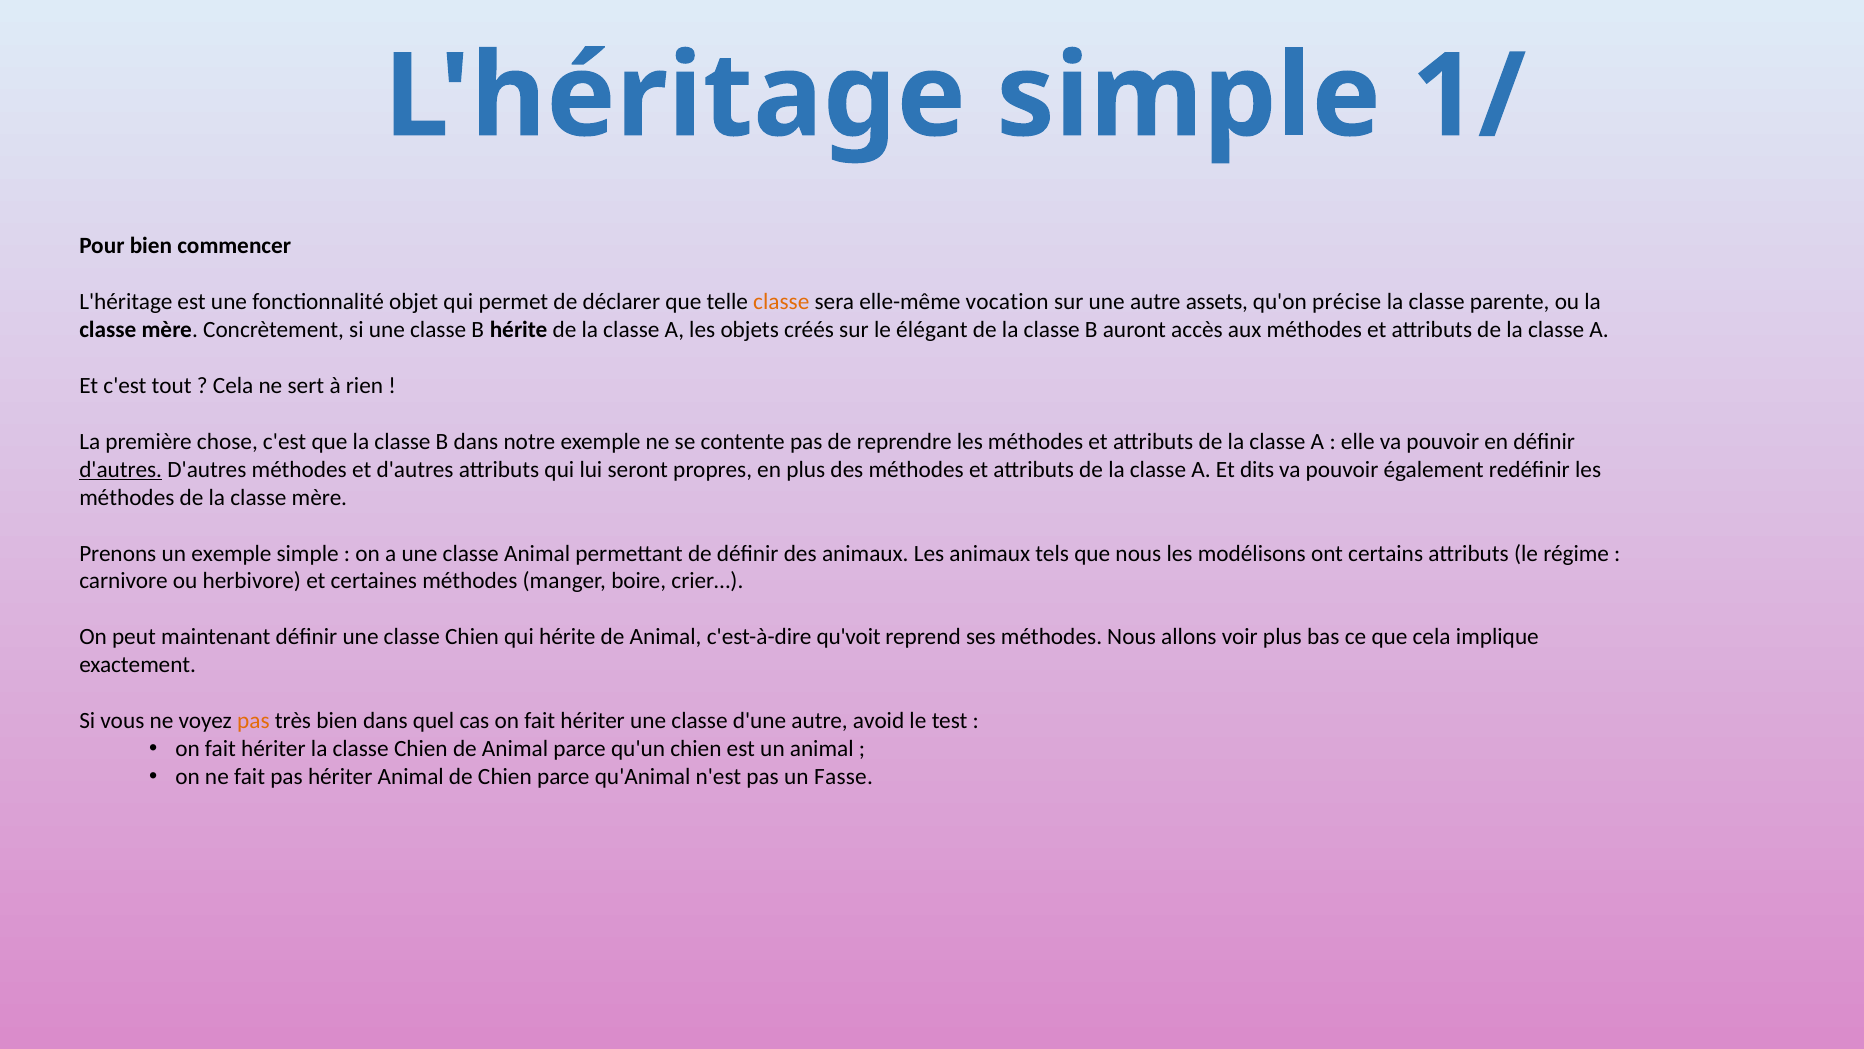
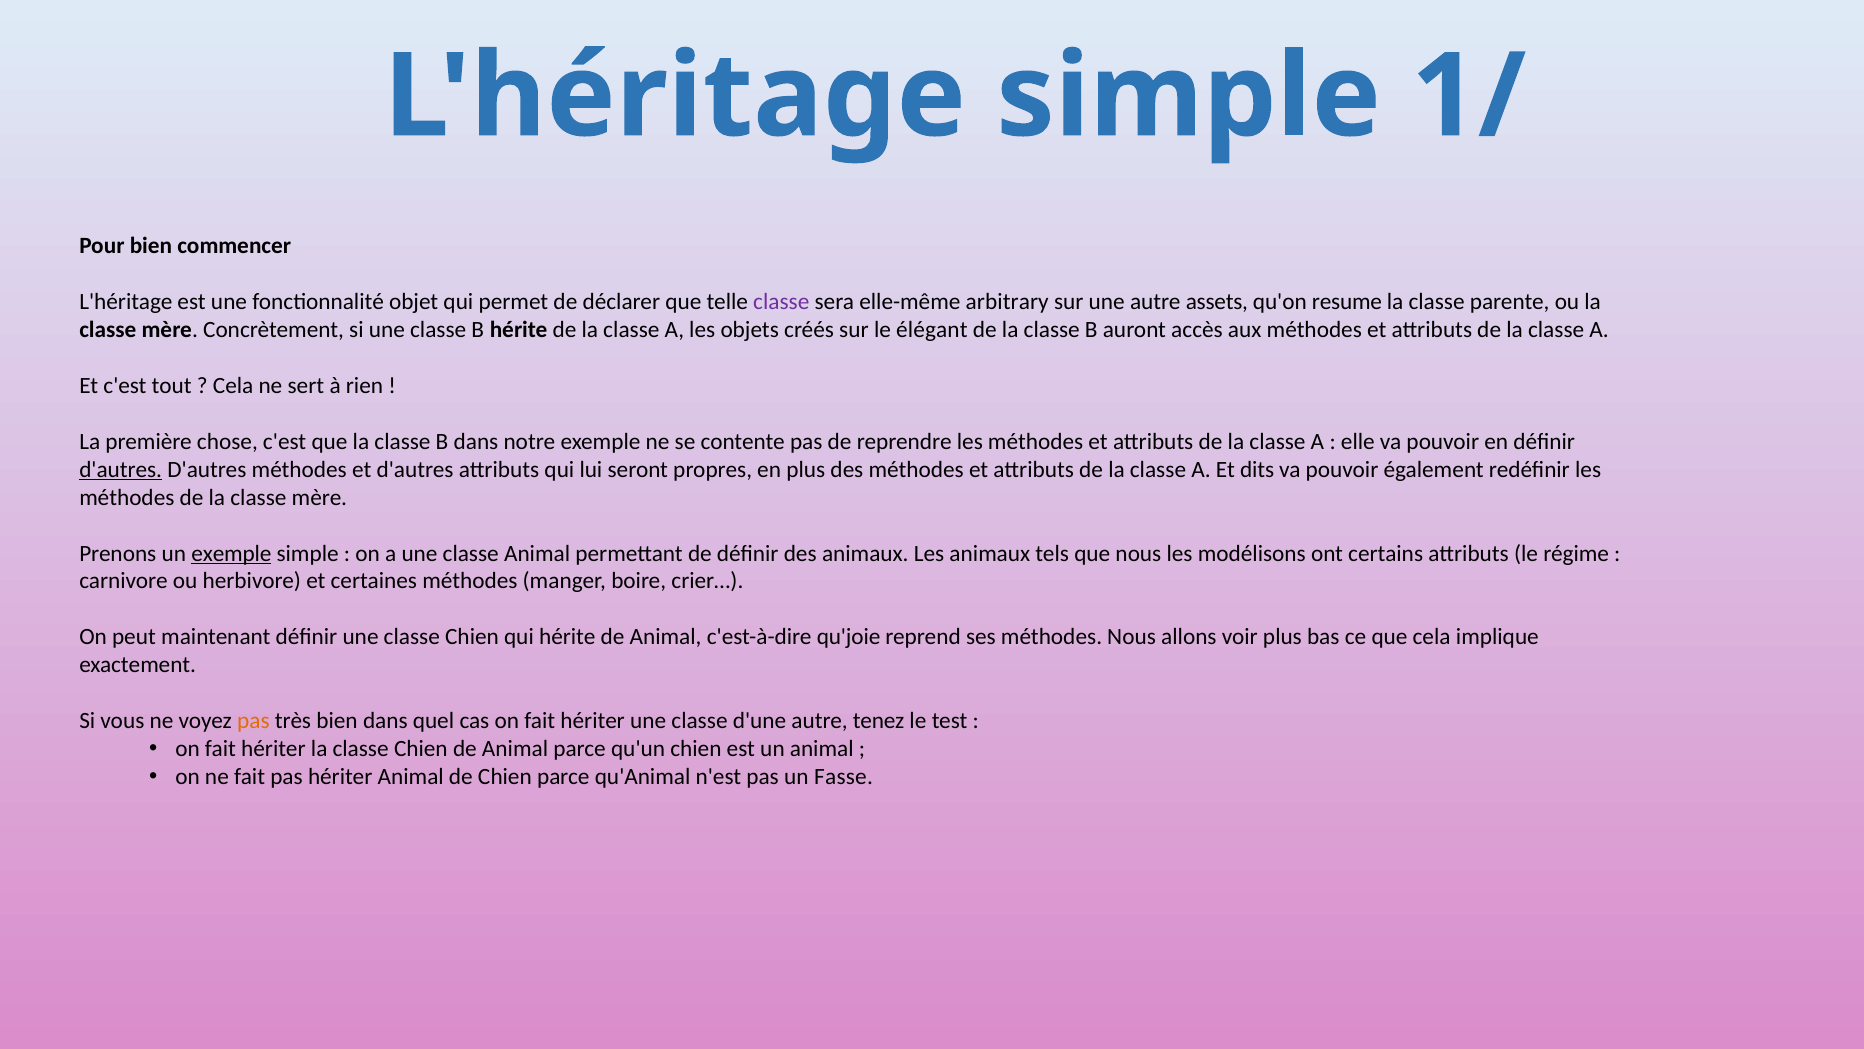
classe colour: orange -> purple (781, 301)
vocation: vocation -> arbitrary (1007, 301)
précise: précise -> resume (1347, 301)
exemple underline: none -> present (231, 553)
qu'voit: qu'voit -> qu'joie (849, 637)
avoid: avoid -> tenez (879, 721)
